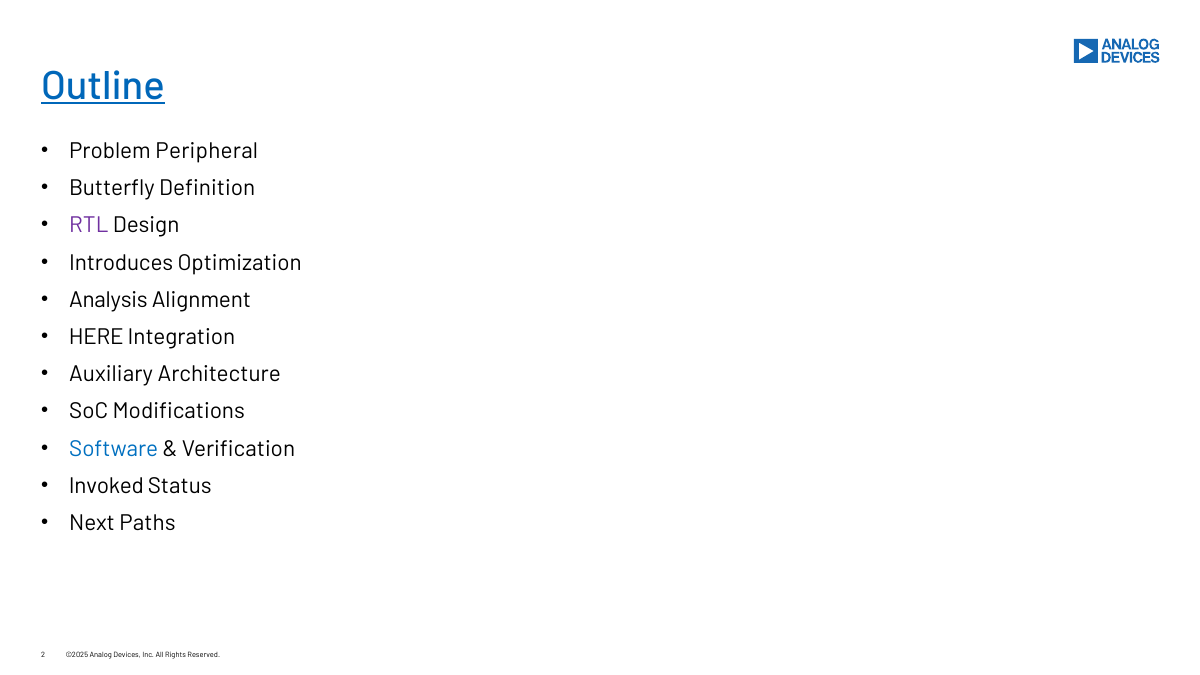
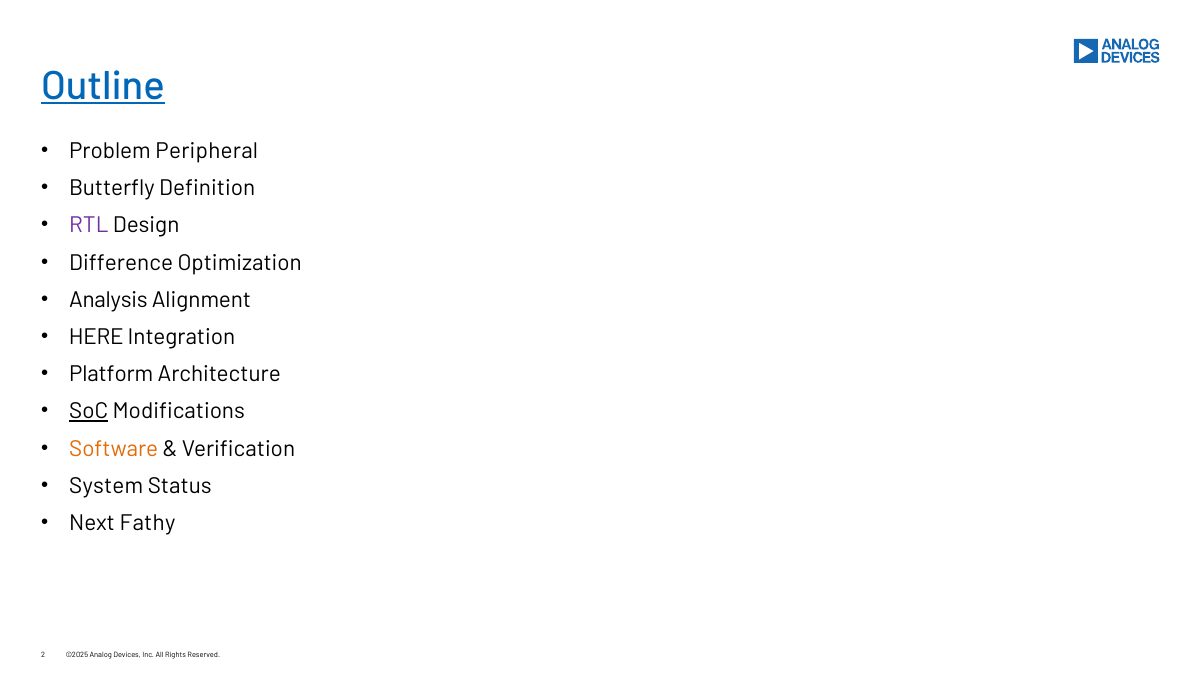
Introduces: Introduces -> Difference (121, 263)
Auxiliary: Auxiliary -> Platform (111, 374)
SoC underline: none -> present (89, 411)
Software colour: blue -> orange (114, 449)
Invoked: Invoked -> System (106, 486)
Paths: Paths -> Fathy (147, 523)
